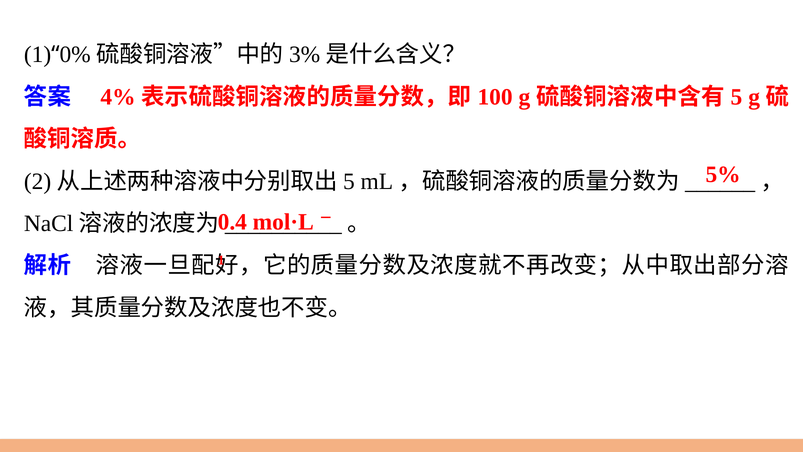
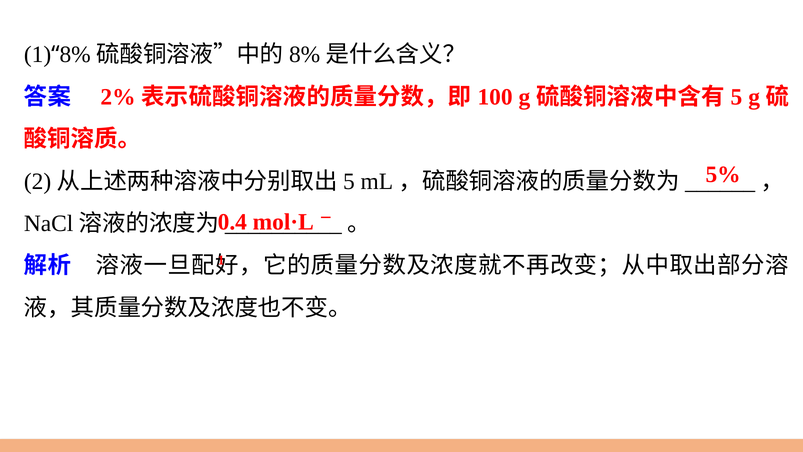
0%: 0% -> 8% (75, 55)
3%: 3% -> 8% (305, 55)
4%: 4% -> 2% (118, 97)
